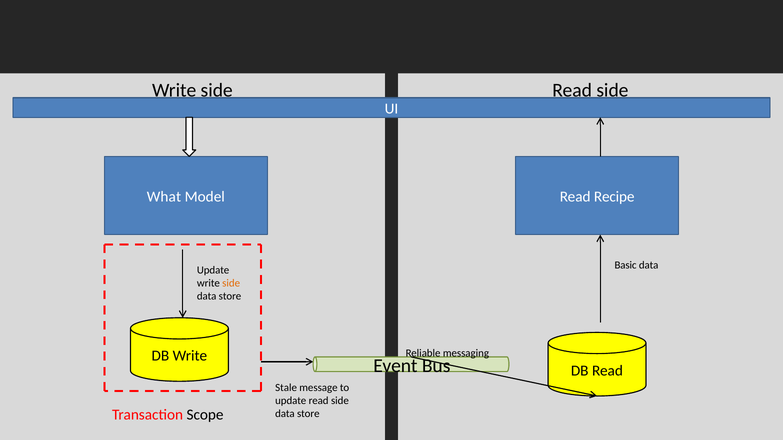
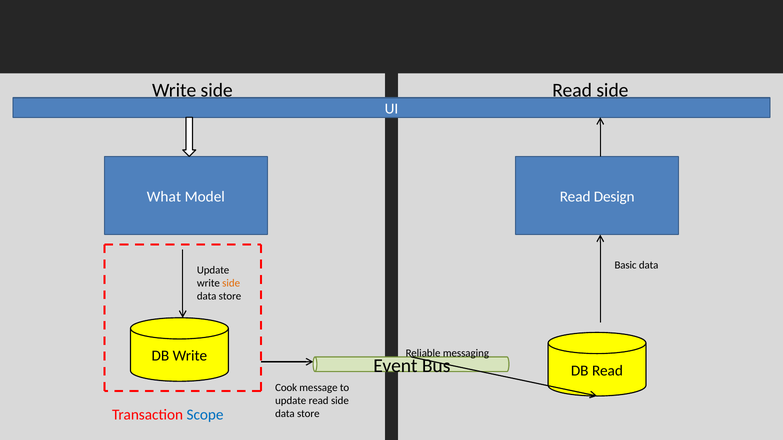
Recipe: Recipe -> Design (614, 197)
Stale: Stale -> Cook (286, 388)
Scope colour: black -> blue (205, 415)
